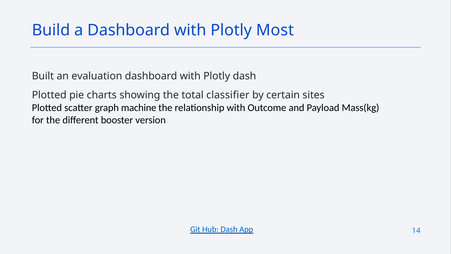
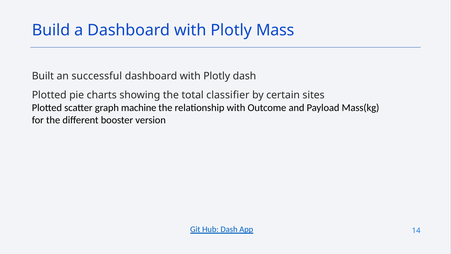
Most: Most -> Mass (275, 30)
evaluation: evaluation -> successful (97, 76)
